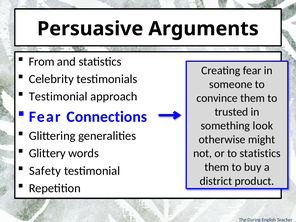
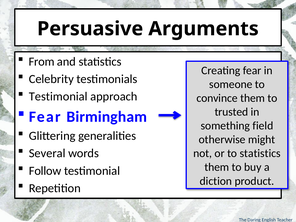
Connections: Connections -> Birmingham (107, 117)
look: look -> field (263, 126)
Glittery: Glittery -> Several (47, 153)
Safety: Safety -> Follow (45, 171)
district: district -> diction (216, 181)
